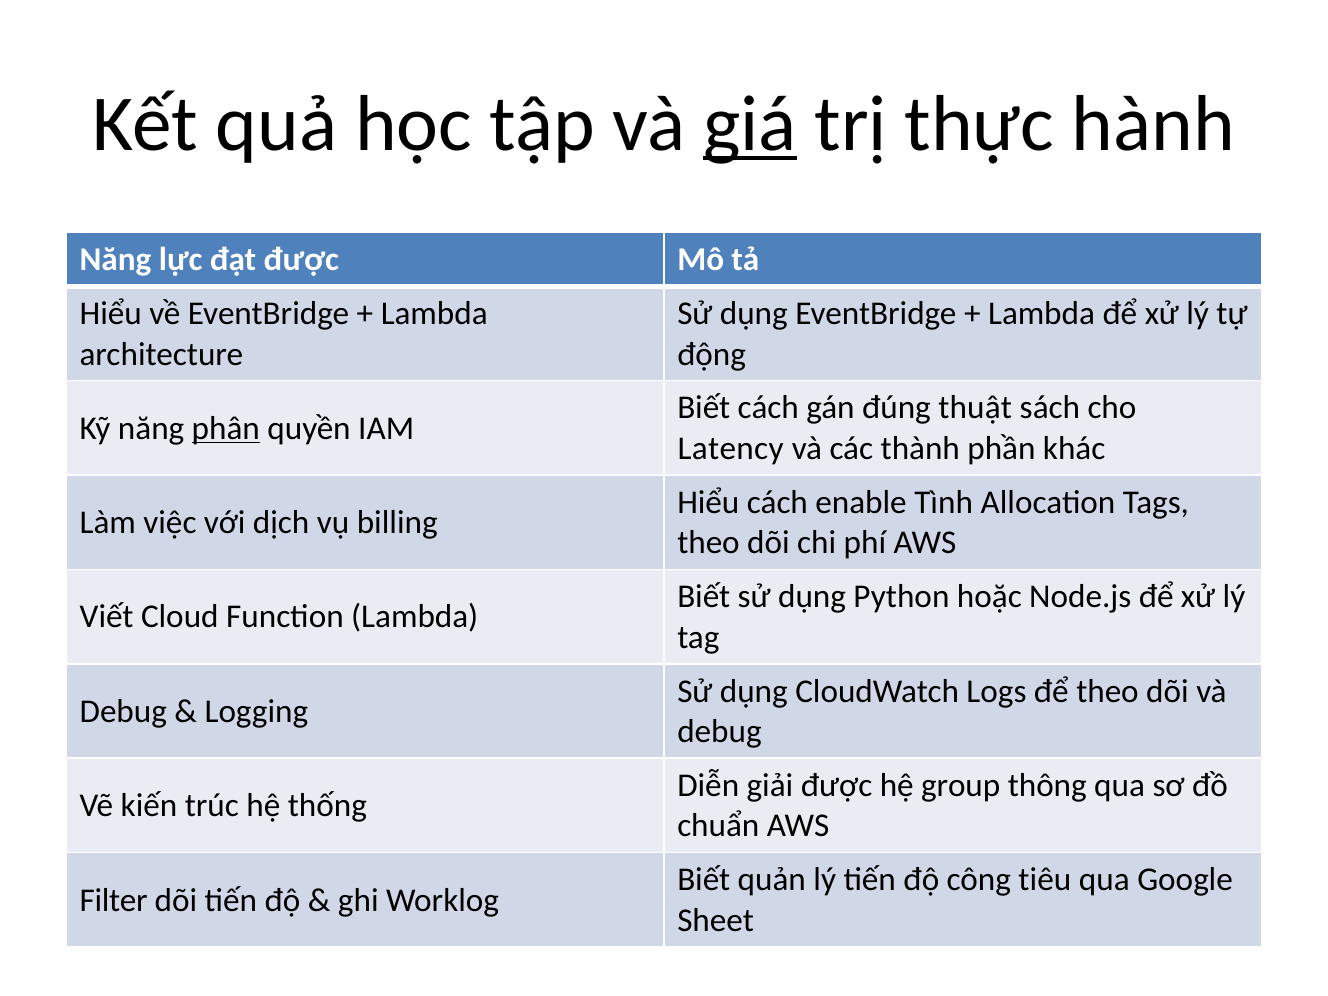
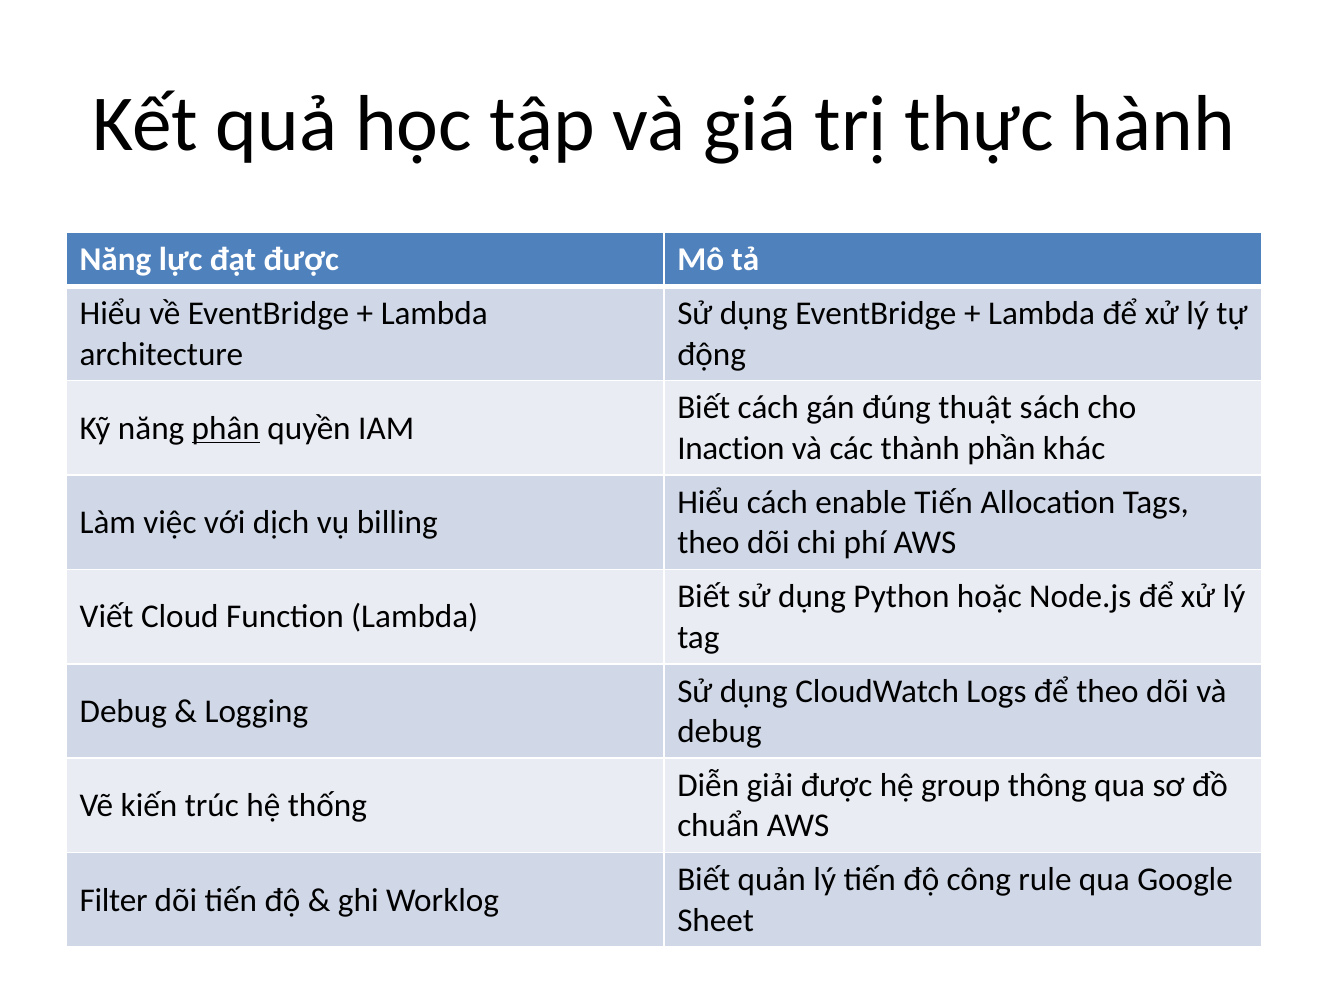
giá underline: present -> none (750, 124)
Latency: Latency -> Inaction (731, 448)
enable Tình: Tình -> Tiến (944, 502)
tiêu: tiêu -> rule (1045, 880)
